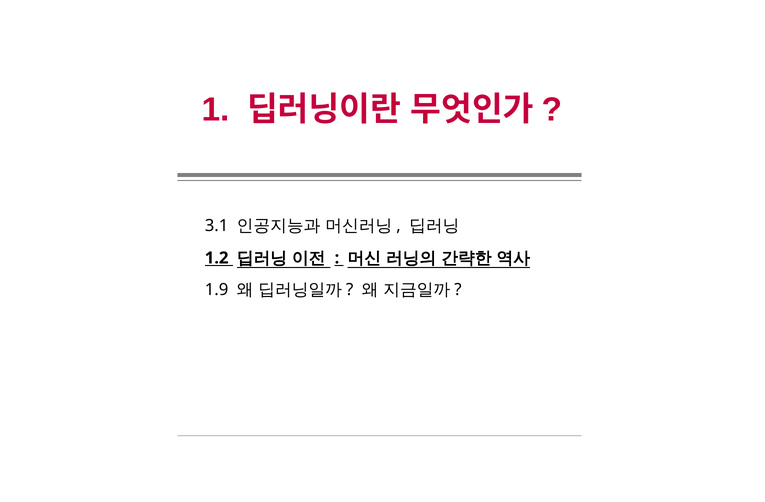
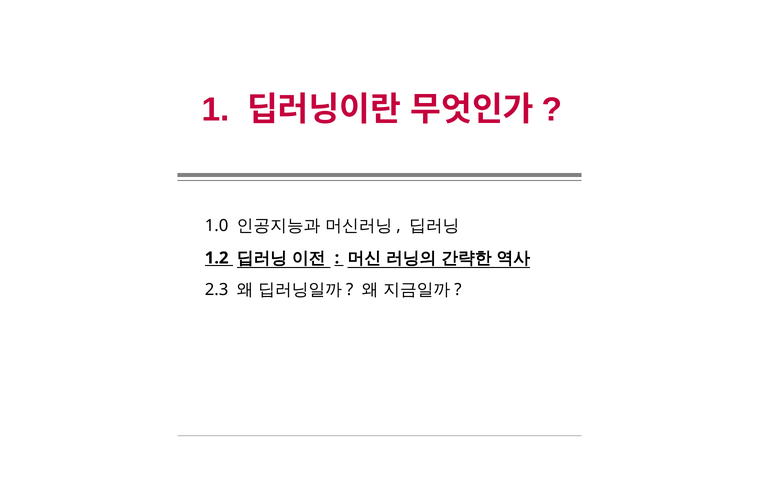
3.1: 3.1 -> 1.0 (217, 226)
1.9: 1.9 -> 2.3 (217, 290)
